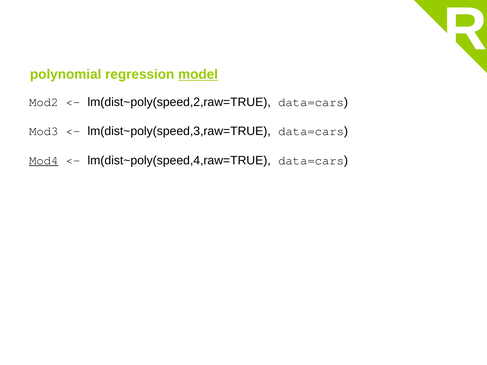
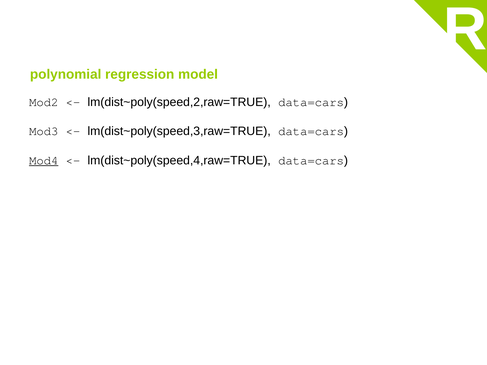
model underline: present -> none (198, 75)
